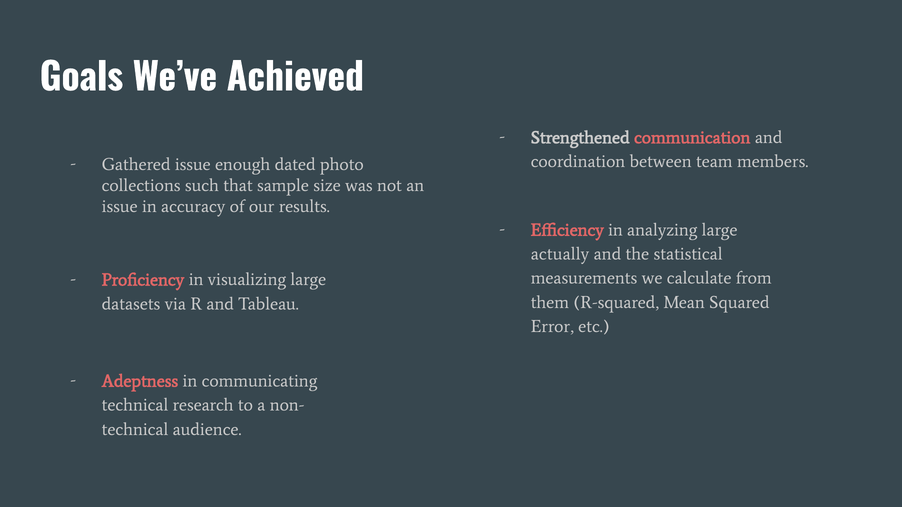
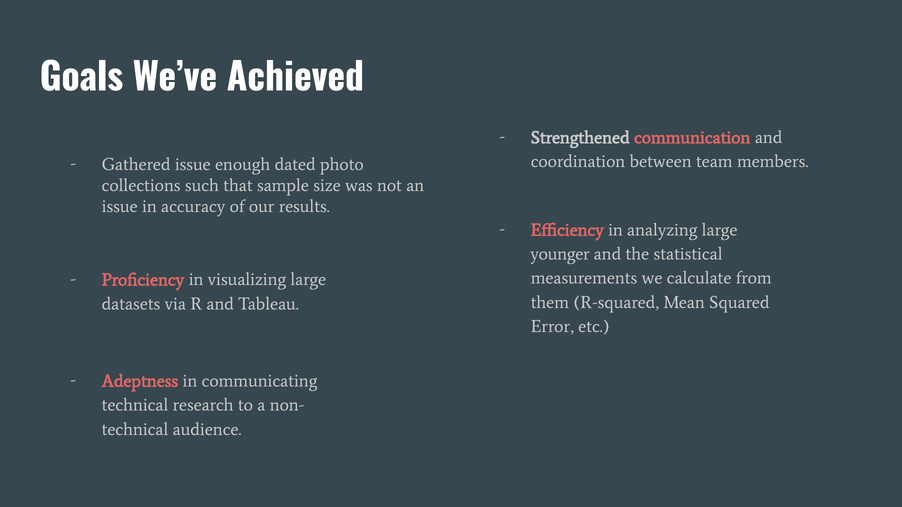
actually: actually -> younger (560, 254)
